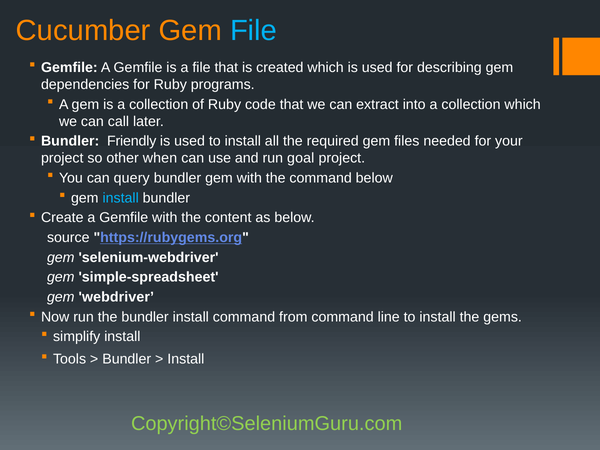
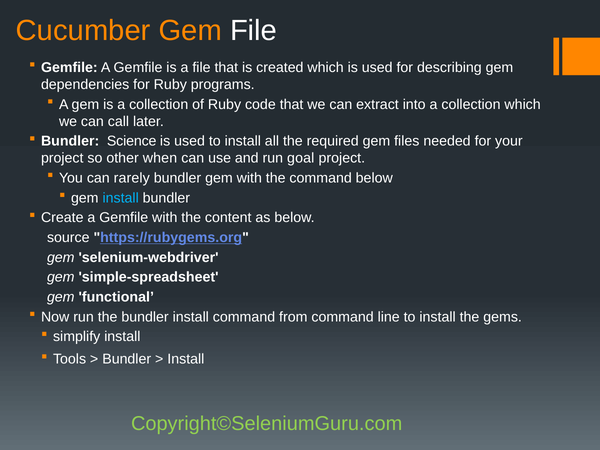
File colour: light blue -> white (254, 30)
Friendly: Friendly -> Science (132, 141)
query: query -> rarely (132, 178)
webdriver: webdriver -> functional (116, 297)
